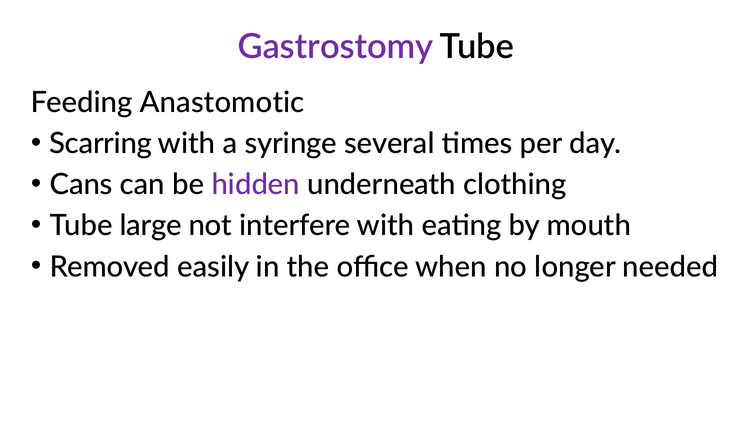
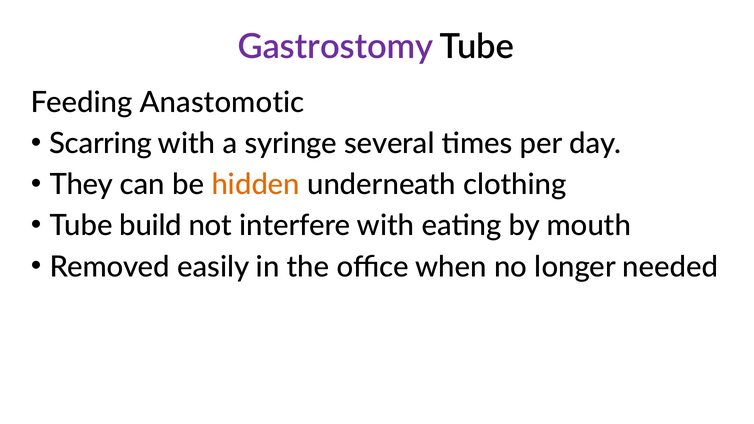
Cans: Cans -> They (81, 185)
hidden colour: purple -> orange (256, 185)
large: large -> build (151, 226)
